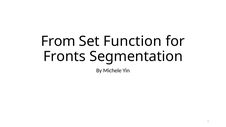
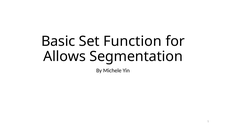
From: From -> Basic (58, 41)
Fronts: Fronts -> Allows (64, 56)
